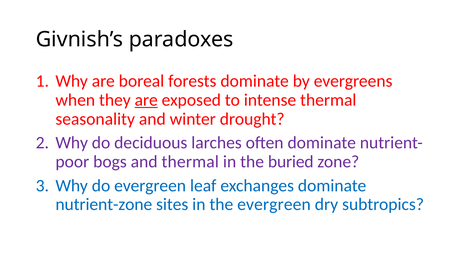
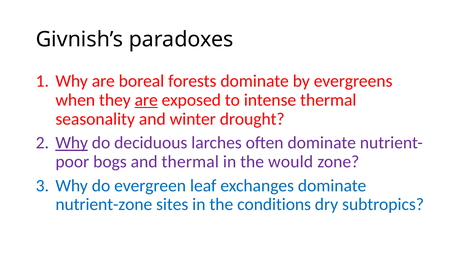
Why underline: none -> present (72, 143)
buried: buried -> would (291, 162)
the evergreen: evergreen -> conditions (274, 205)
